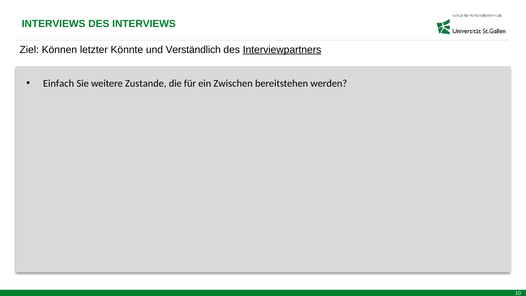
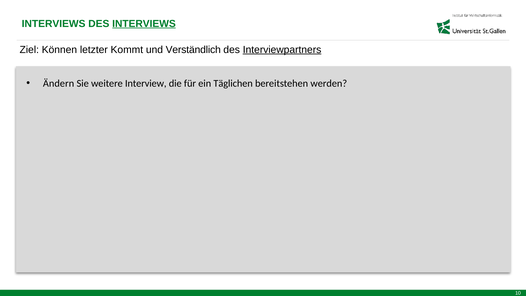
INTERVIEWS underline: none -> present (144, 24)
Könnte: Könnte -> Kommt (127, 50)
Einfach: Einfach -> Ändern (59, 83)
Zustande: Zustande -> Interview (146, 83)
Zwischen: Zwischen -> Täglichen (233, 83)
